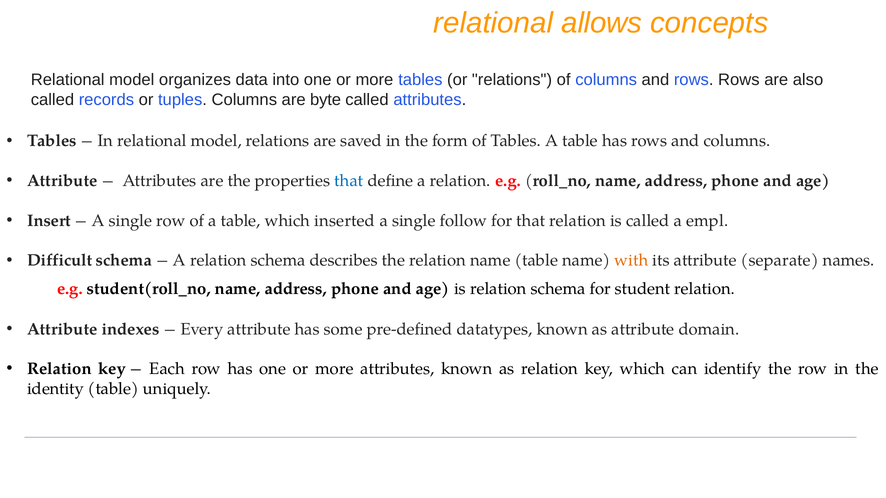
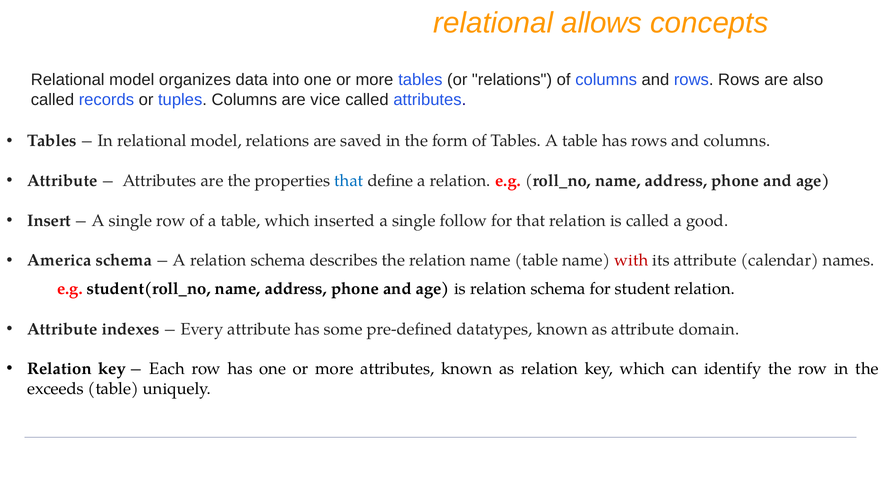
byte: byte -> vice (325, 100)
empl: empl -> good (707, 221)
Difficult: Difficult -> America (59, 261)
with colour: orange -> red (631, 261)
separate: separate -> calendar (780, 261)
identity: identity -> exceeds (56, 389)
